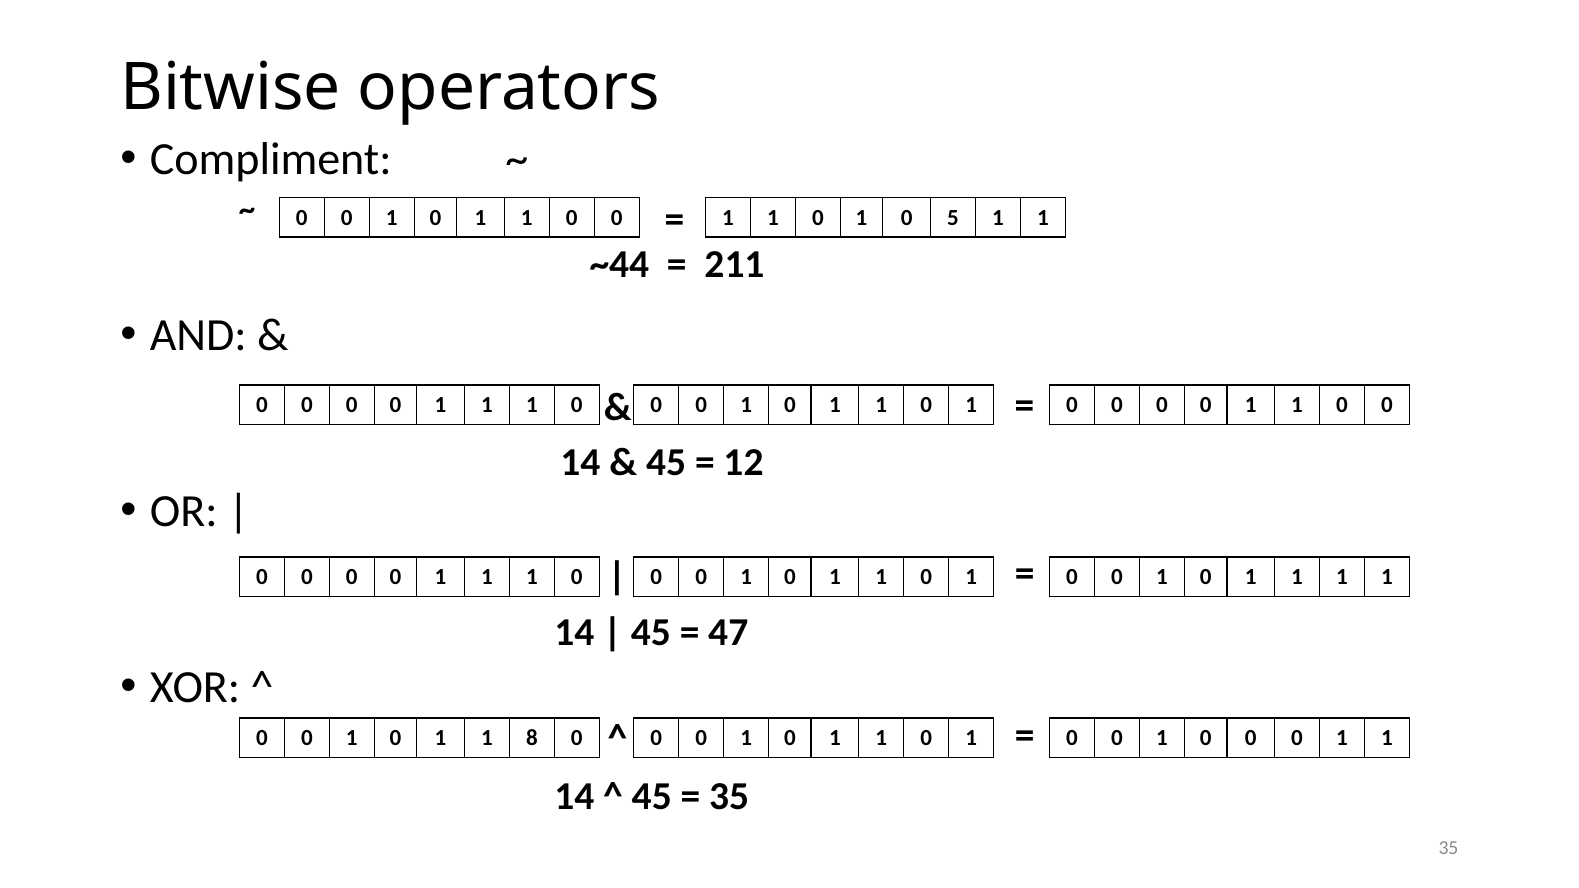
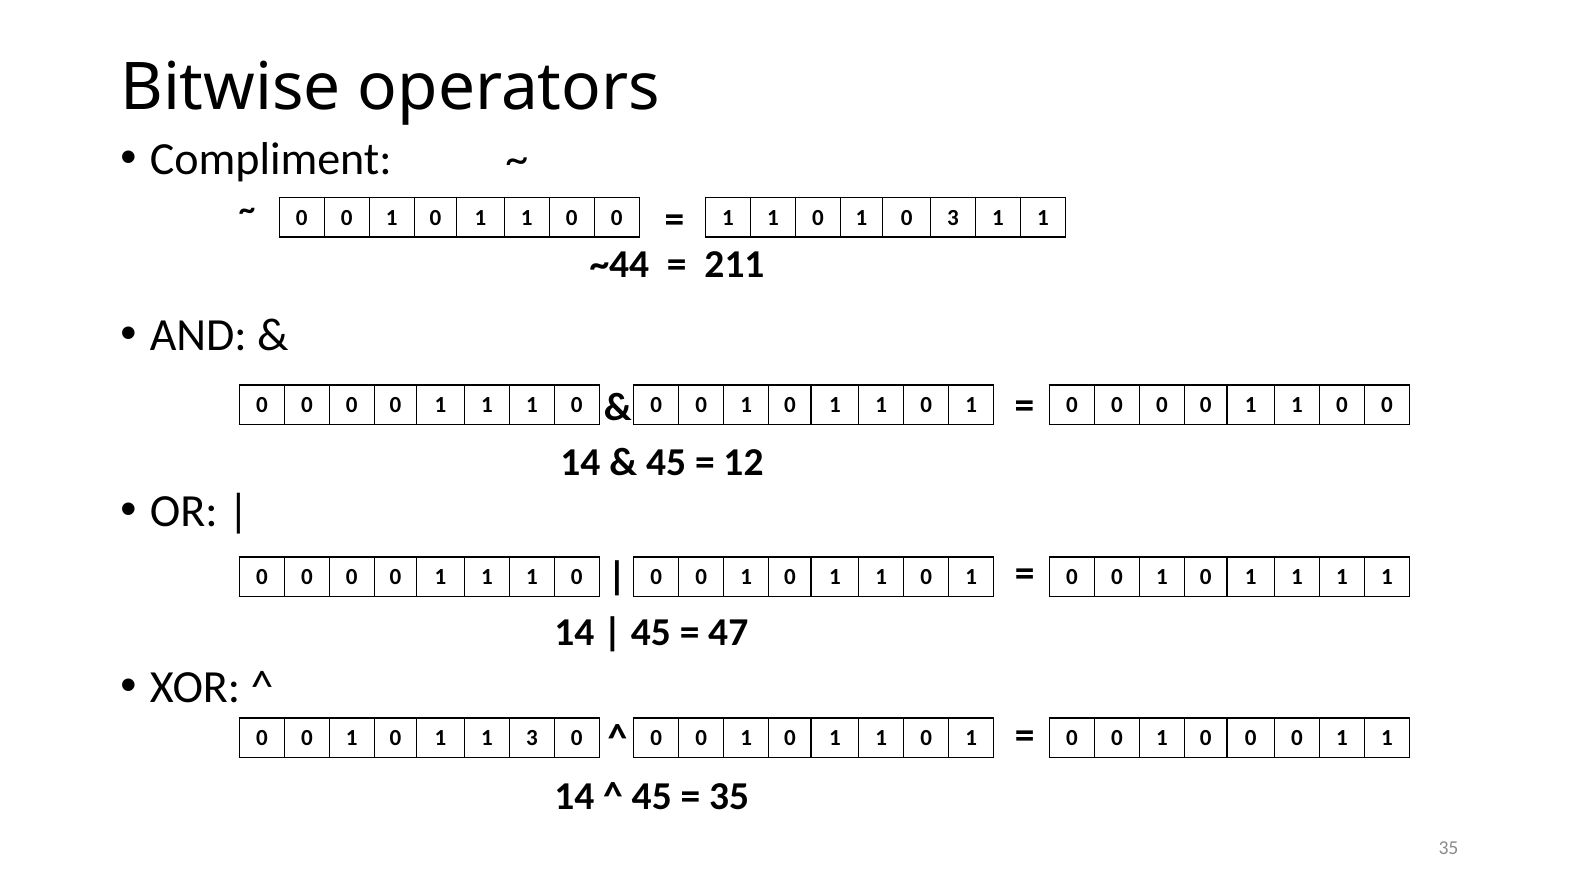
0 5: 5 -> 3 (953, 217)
1 8: 8 -> 3 (532, 738)
